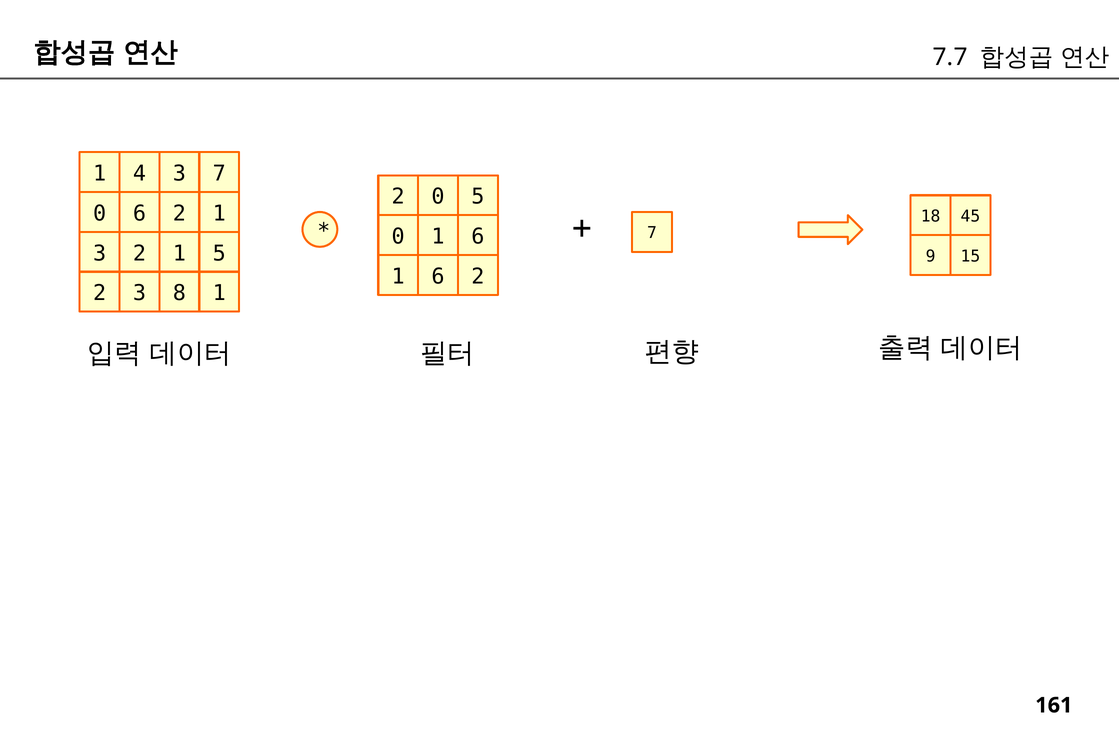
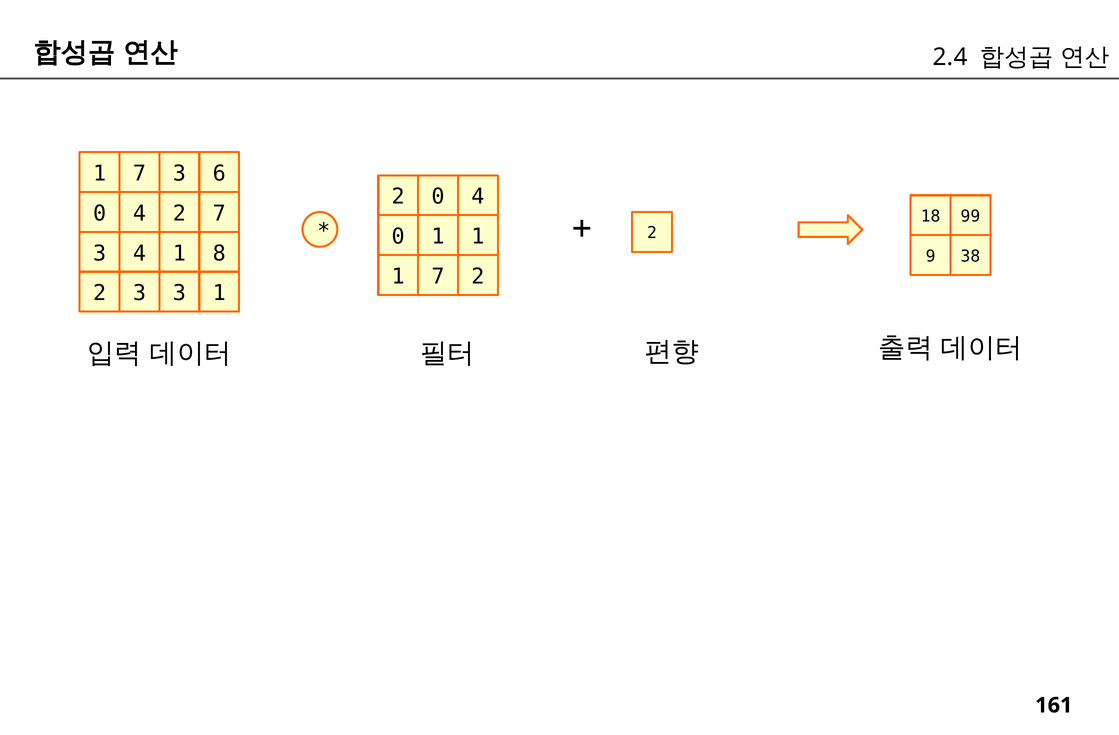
7.7: 7.7 -> 2.4 (950, 57)
4: 4 -> 7 (139, 174)
3 7: 7 -> 6 (219, 174)
2 0 5: 5 -> 4 (478, 197)
6: 6 -> 4 (139, 214)
1: 1 -> 7 (219, 214)
45: 45 -> 99 (970, 216)
7: 7 -> 2 (652, 233)
0 1 6: 6 -> 1 (478, 237)
3 2: 2 -> 4 (139, 253)
1 5: 5 -> 8 (219, 253)
15: 15 -> 38 (970, 256)
6: 6 -> 7 (438, 276)
3 8: 8 -> 3 (179, 293)
